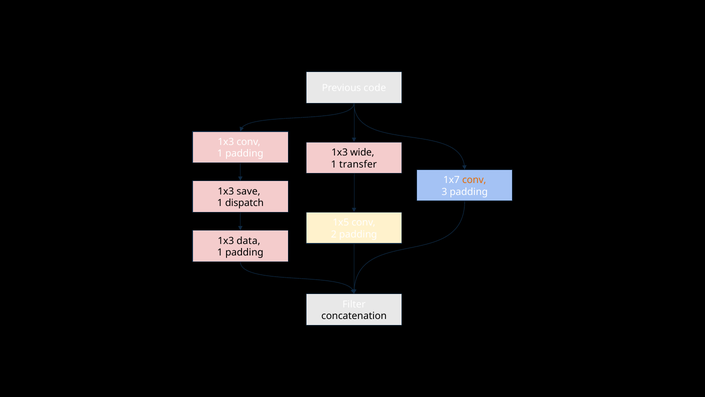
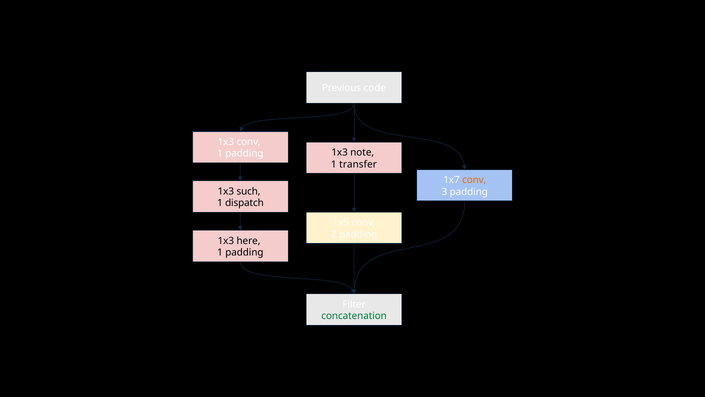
wide: wide -> note (362, 152)
save: save -> such (249, 191)
data: data -> here (248, 241)
concatenation colour: black -> green (354, 316)
